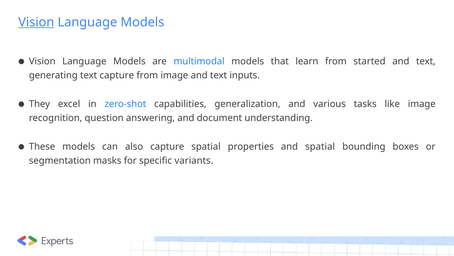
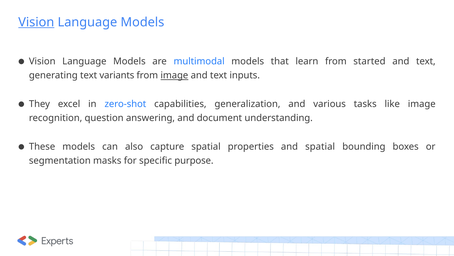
text capture: capture -> variants (117, 75)
image underline: none -> present (174, 75)
variants: variants -> purpose (194, 160)
